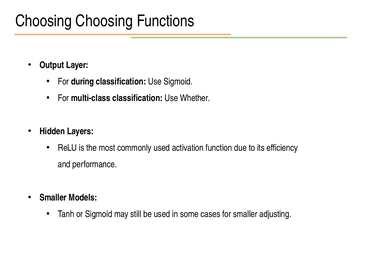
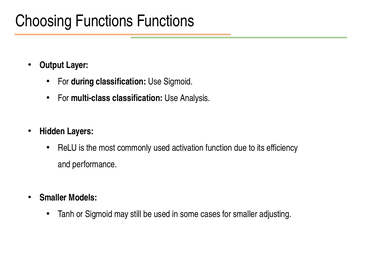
Choosing Choosing: Choosing -> Functions (104, 21)
Whether: Whether -> Analysis (195, 98)
